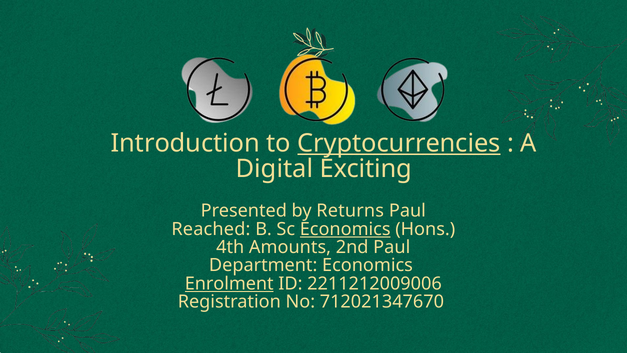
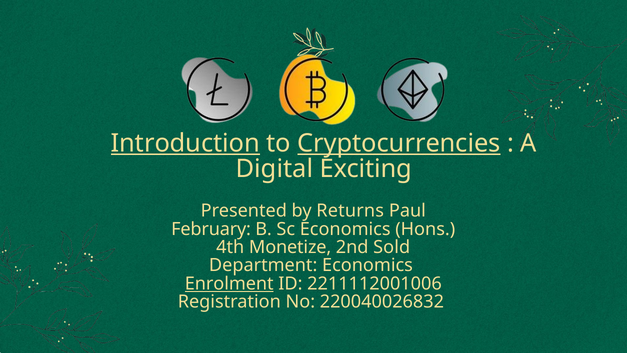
Introduction underline: none -> present (185, 143)
Reached: Reached -> February (211, 229)
Economics underline: present -> none (345, 229)
Amounts: Amounts -> Monetize (290, 247)
2nd Paul: Paul -> Sold (392, 247)
2211212009006: 2211212009006 -> 2211112001006 (374, 283)
712021347670: 712021347670 -> 220040026832 (382, 301)
